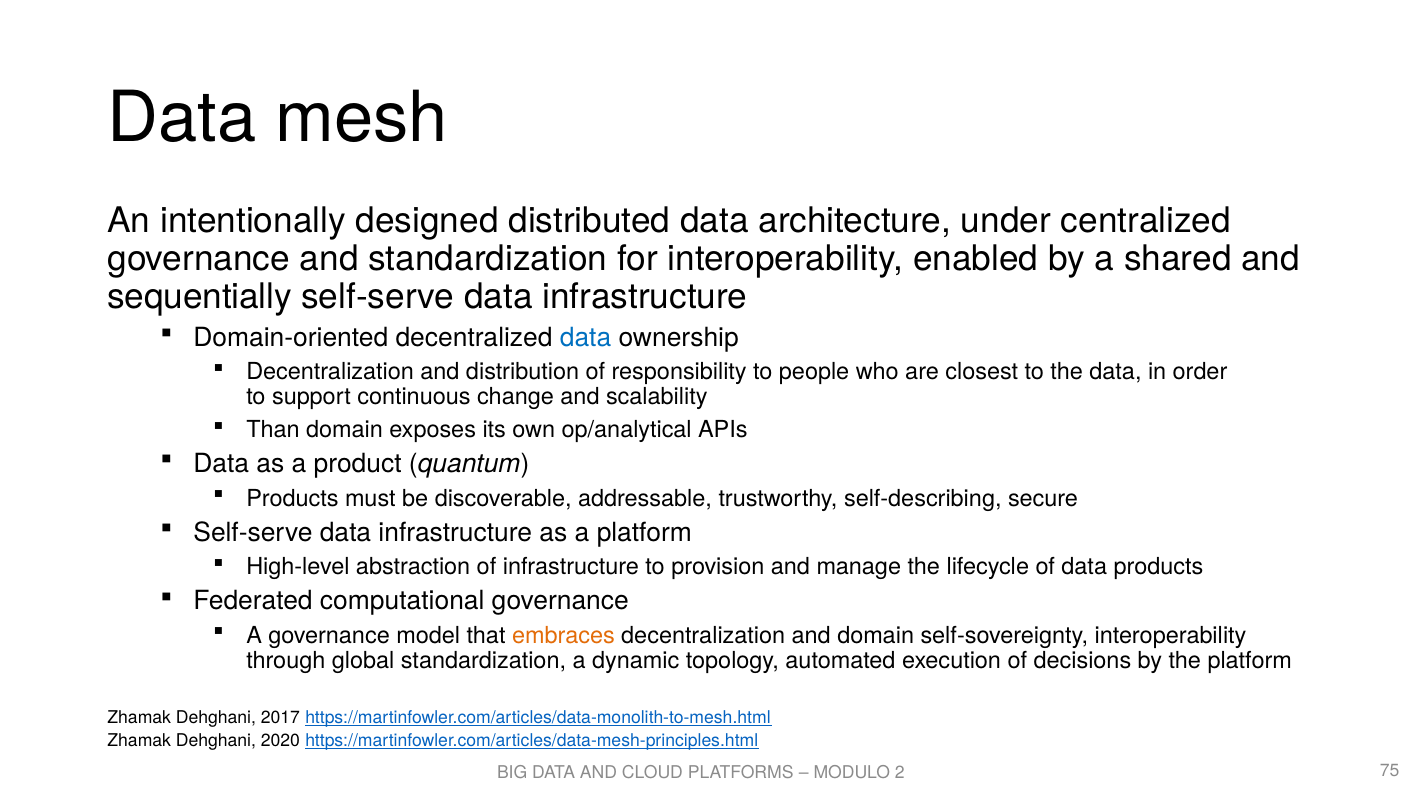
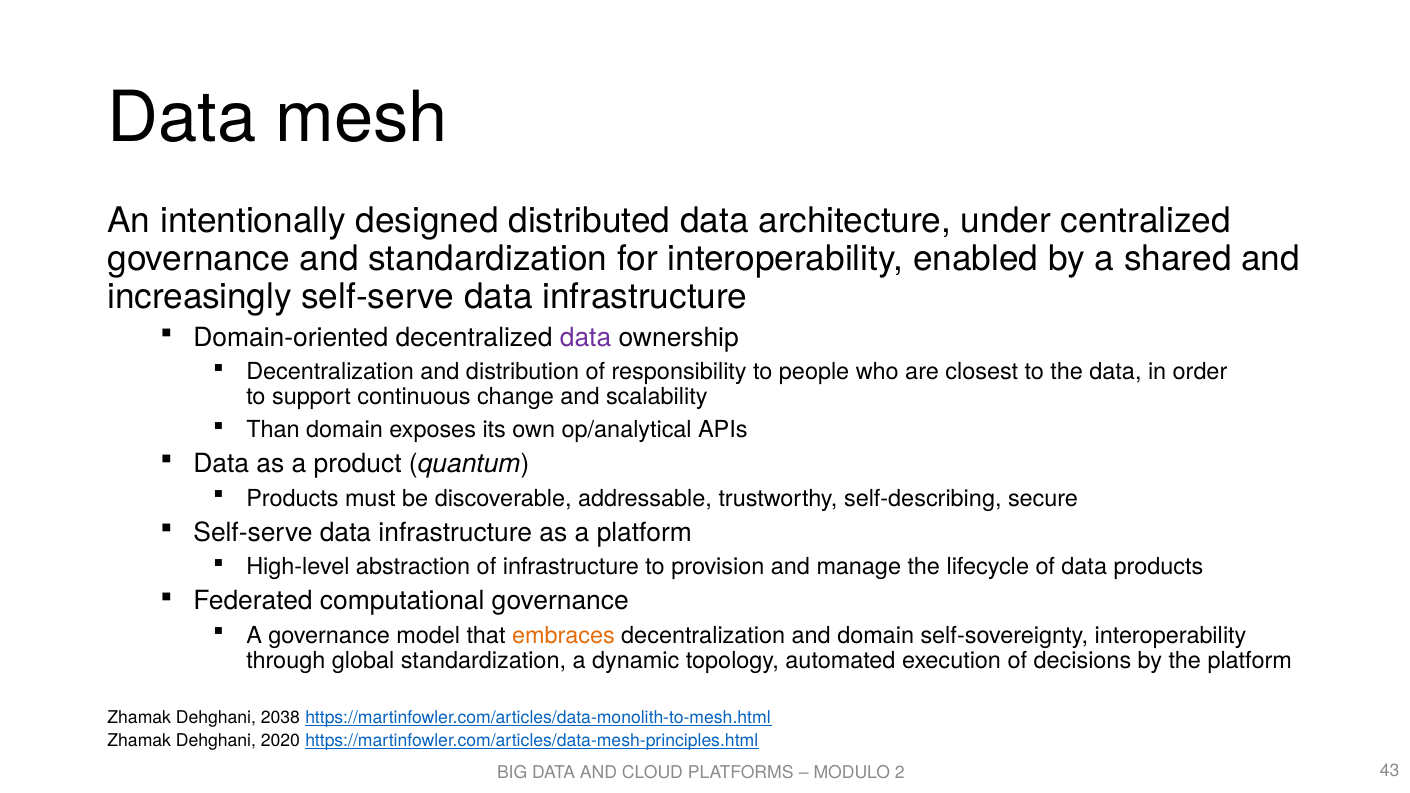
sequentially: sequentially -> increasingly (200, 297)
data colour: blue -> purple (586, 338)
2017: 2017 -> 2038 (280, 718)
75: 75 -> 43 (1390, 771)
